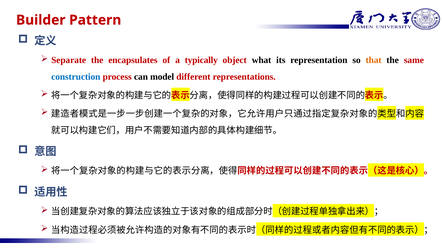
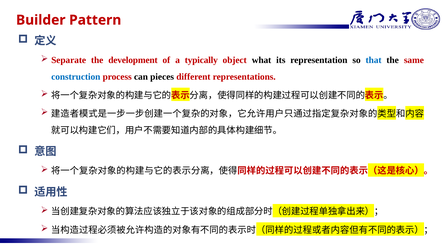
encapsulates: encapsulates -> development (133, 60)
that colour: orange -> blue (374, 60)
model: model -> pieces (162, 77)
